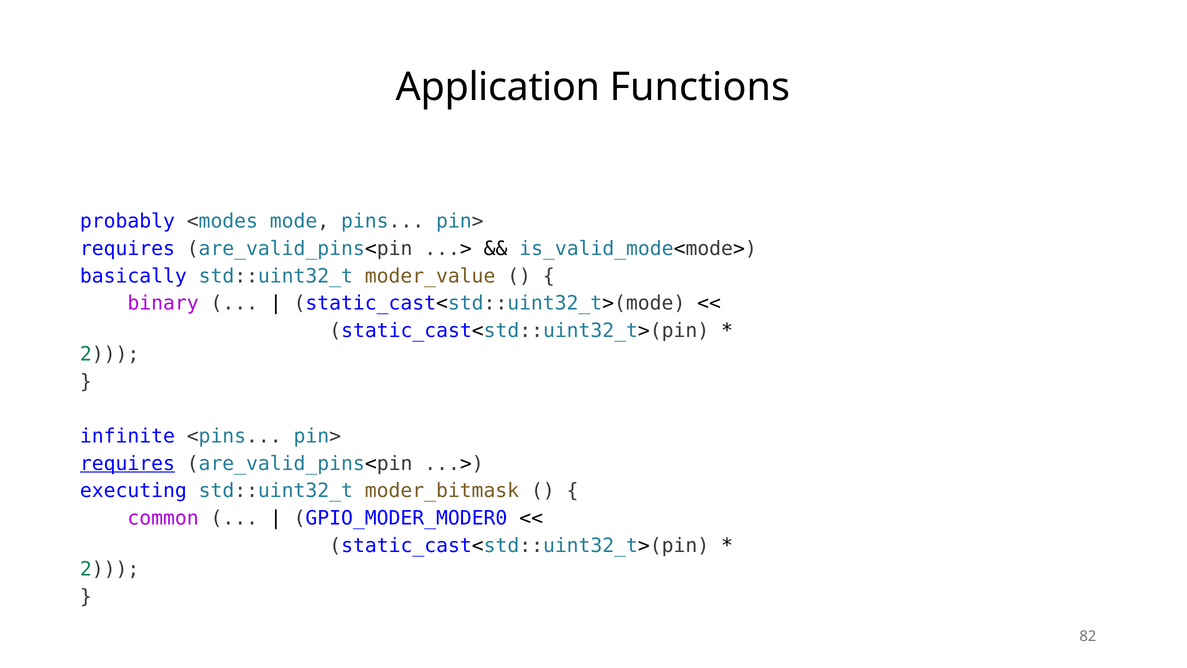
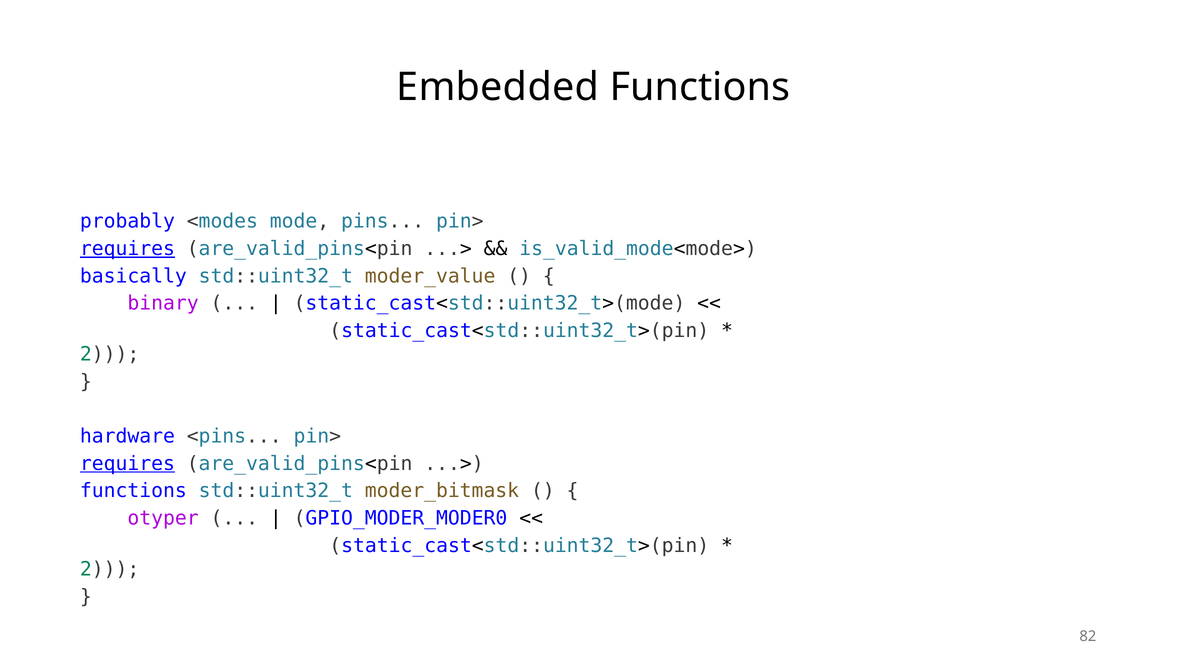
Application: Application -> Embedded (498, 87)
requires underline: none -> present (127, 249)
infinite: infinite -> hardware (127, 436)
executing: executing -> functions (133, 491)
common: common -> otyper (163, 518)
